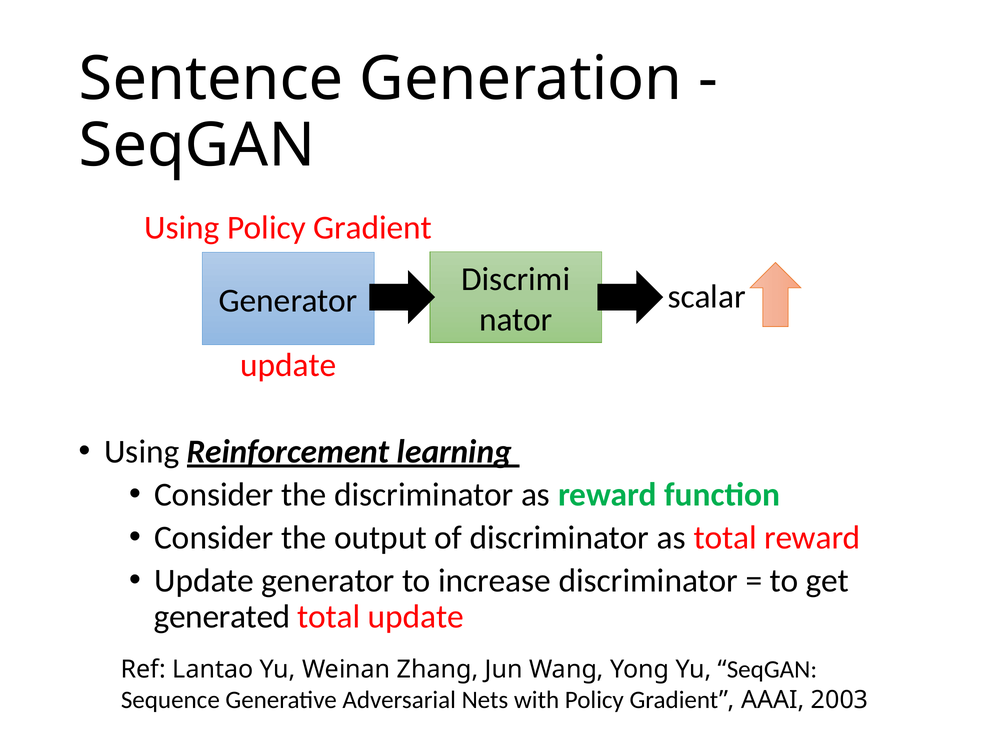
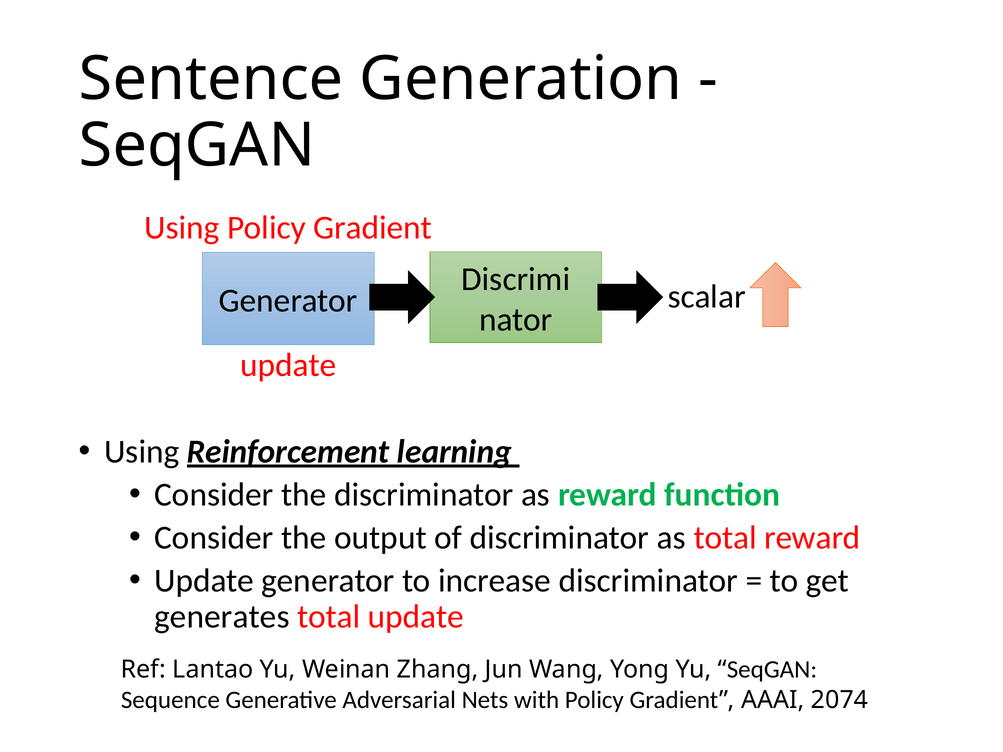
generated: generated -> generates (222, 617)
2003: 2003 -> 2074 (840, 700)
